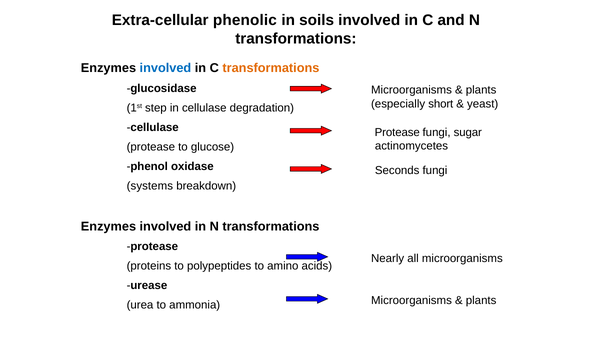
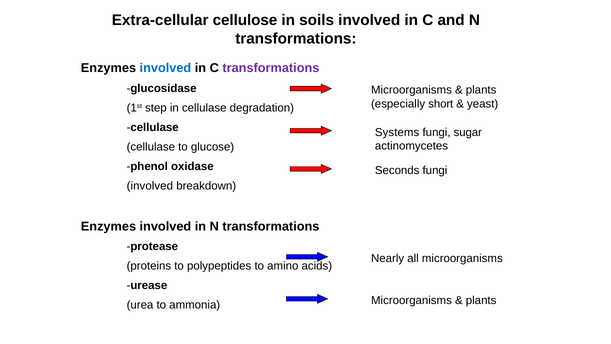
phenolic: phenolic -> cellulose (245, 20)
transformations colour: orange -> purple (271, 68)
Protease: Protease -> Systems (397, 132)
protease: protease -> cellulase (151, 147)
systems: systems -> involved (150, 186)
